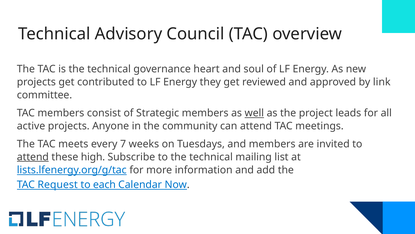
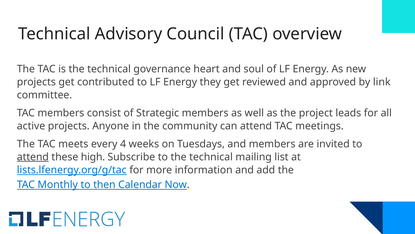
well underline: present -> none (254, 113)
7: 7 -> 4 (123, 144)
Request: Request -> Monthly (58, 184)
each: each -> then (104, 184)
